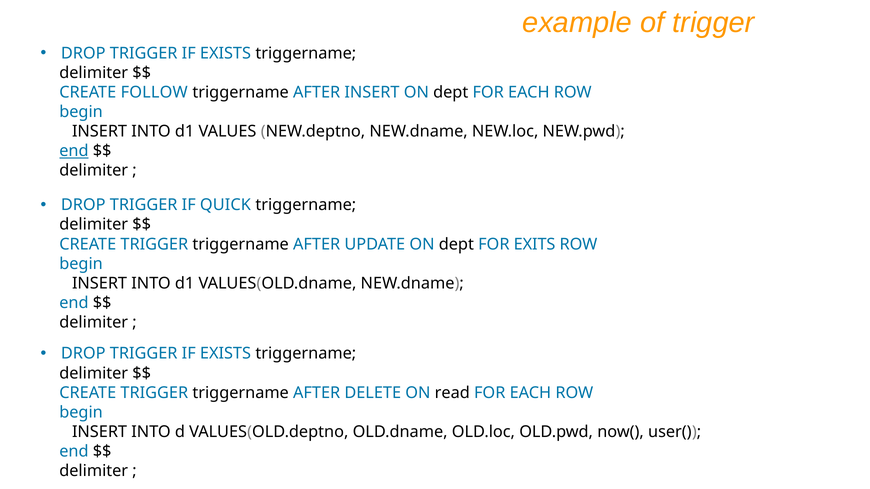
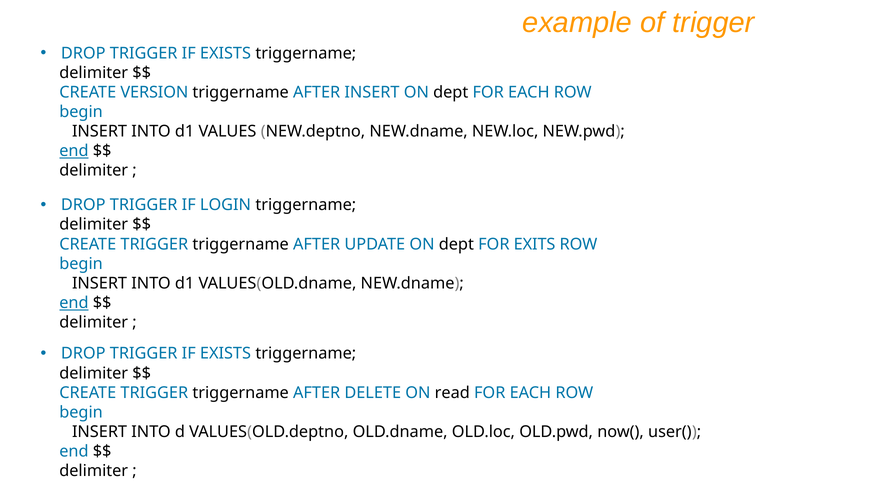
FOLLOW: FOLLOW -> VERSION (154, 92)
QUICK: QUICK -> LOGIN (225, 205)
end underline: none -> present (74, 303)
